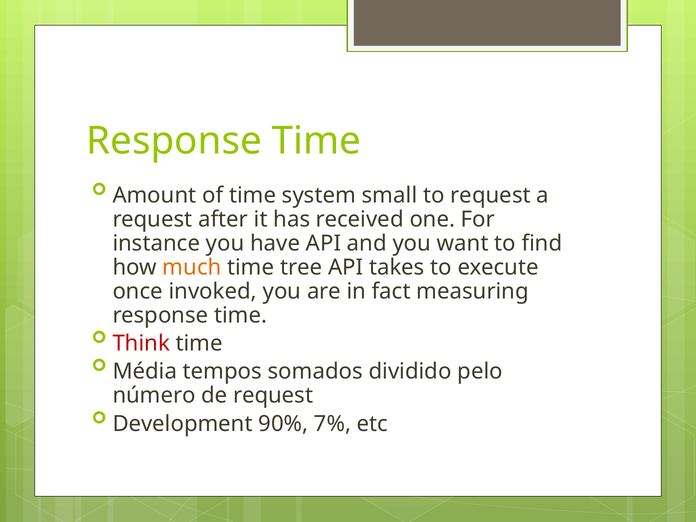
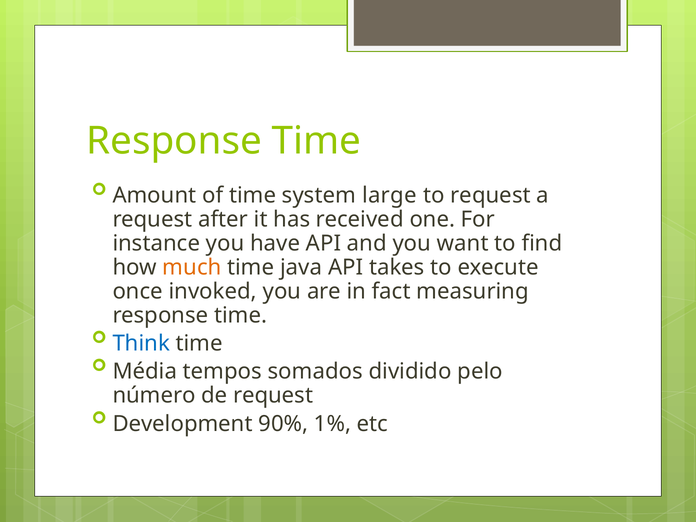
small: small -> large (389, 195)
tree: tree -> java (301, 267)
Think colour: red -> blue (141, 343)
7%: 7% -> 1% (333, 424)
